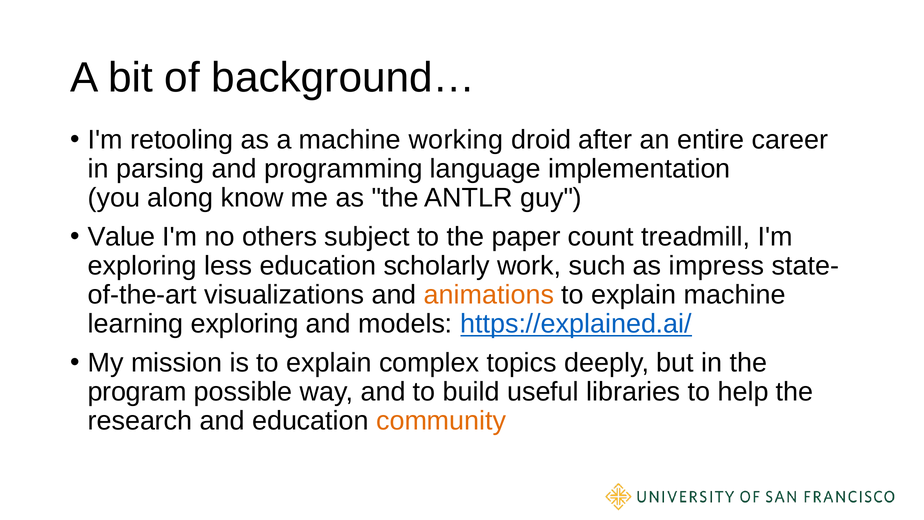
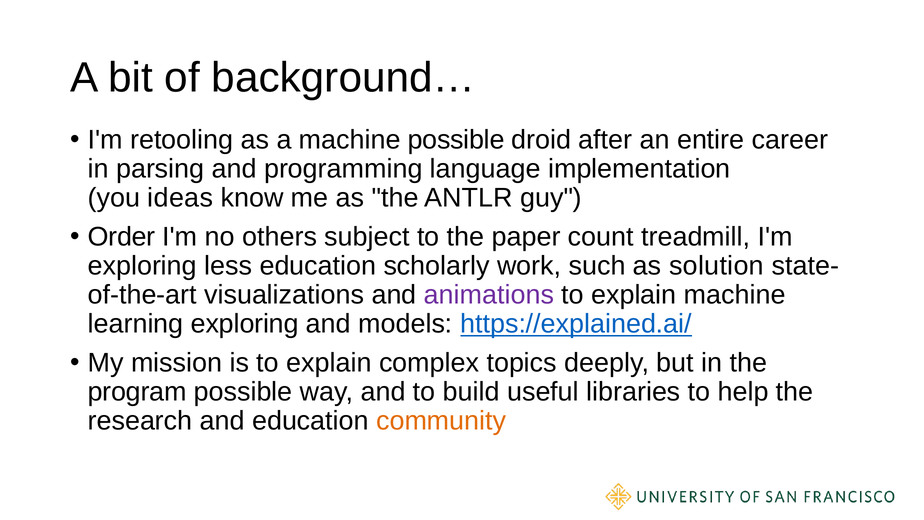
machine working: working -> possible (456, 140)
along: along -> ideas (180, 198)
Value: Value -> Order (122, 237)
impress: impress -> solution (717, 266)
animations colour: orange -> purple (489, 295)
